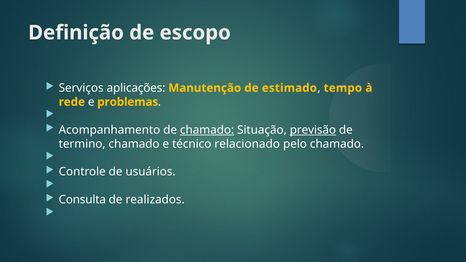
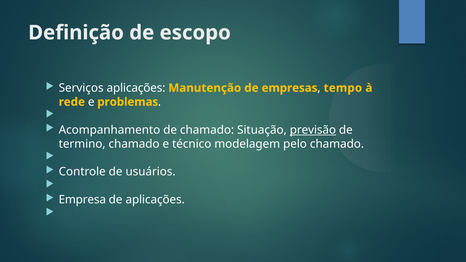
estimado: estimado -> empresas (290, 88)
chamado underline: present -> none (207, 130)
relacionado: relacionado -> modelagem (247, 144)
Consulta: Consulta -> Empresa (82, 200)
de realizados: realizados -> aplicações (155, 200)
